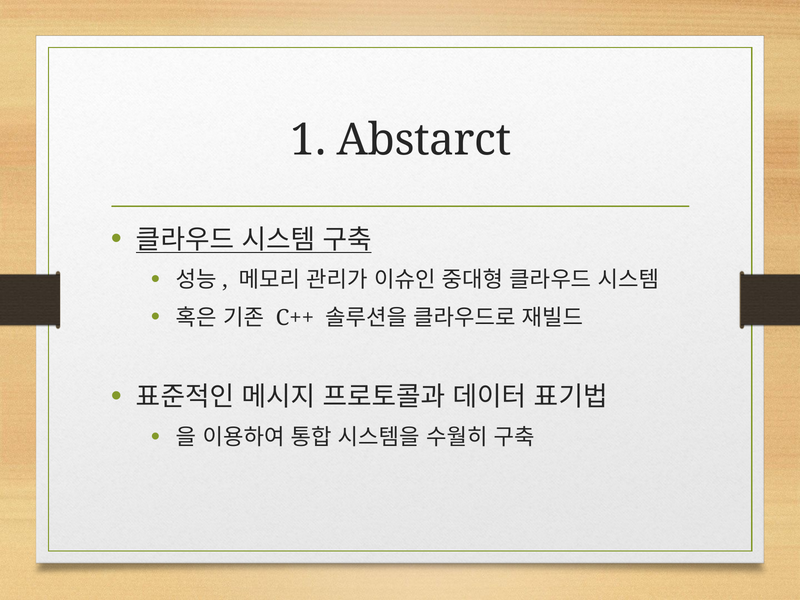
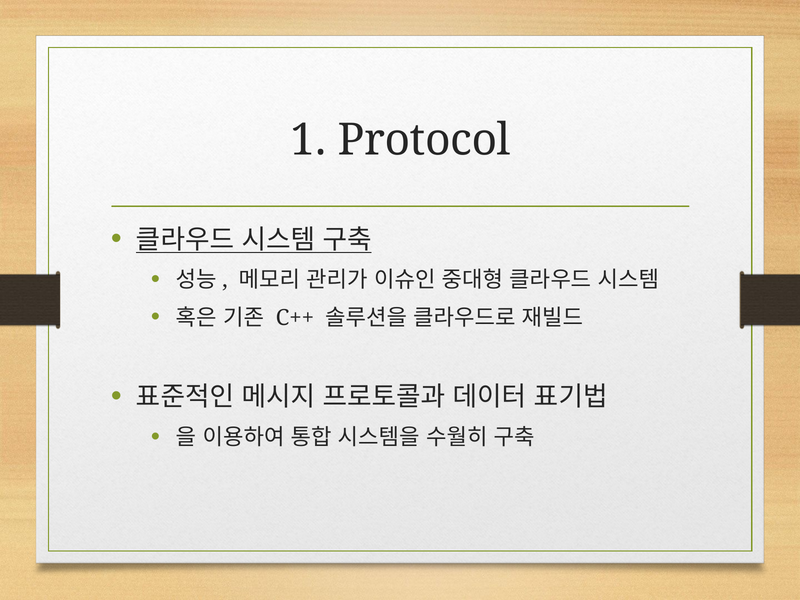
Abstarct: Abstarct -> Protocol (424, 140)
